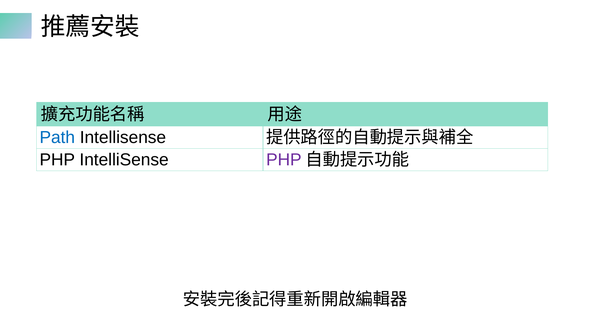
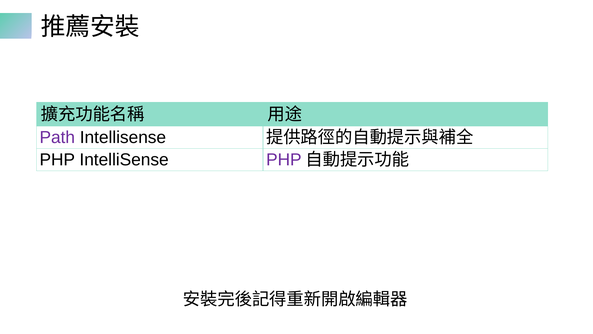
Path colour: blue -> purple (57, 137)
